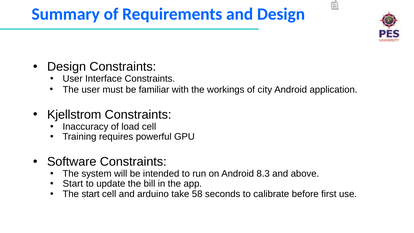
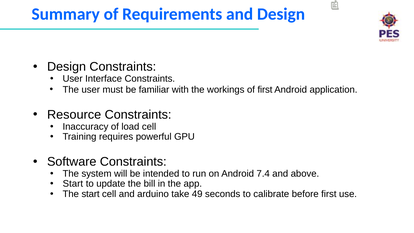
of city: city -> first (265, 90)
Kjellstrom: Kjellstrom -> Resource (74, 115)
8.3: 8.3 -> 7.4 (263, 173)
58: 58 -> 49 (197, 194)
